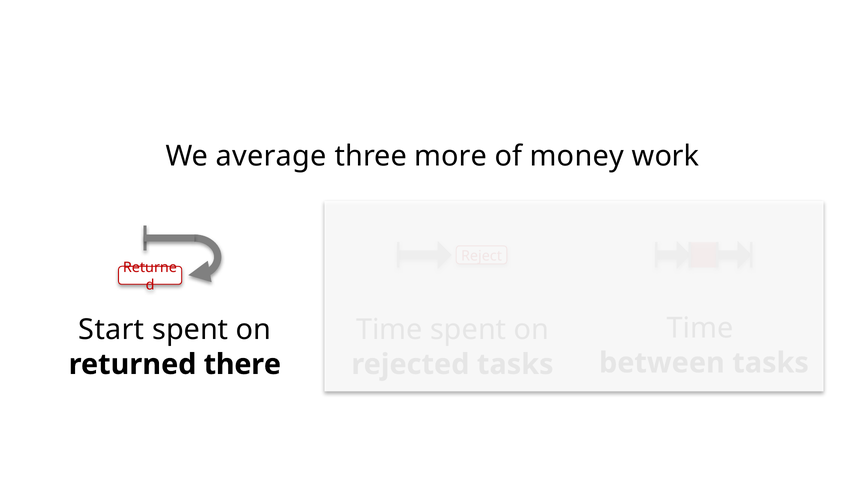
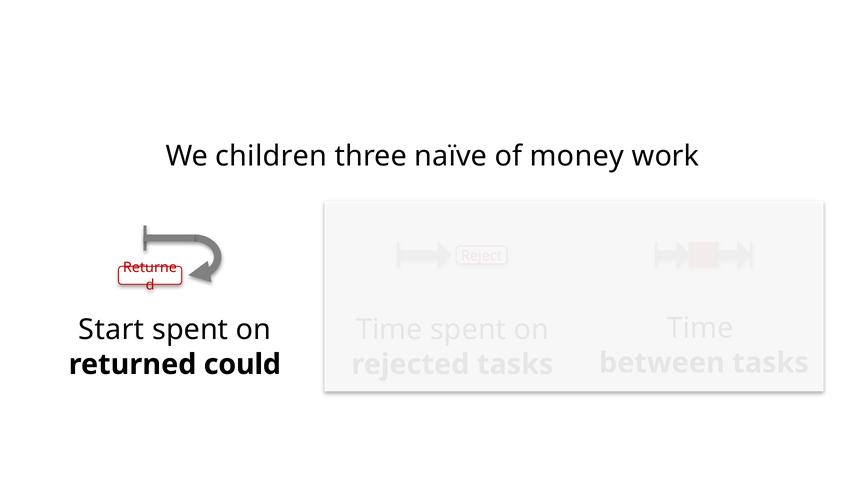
average: average -> children (271, 156)
more: more -> naïve (451, 156)
there: there -> could (242, 364)
